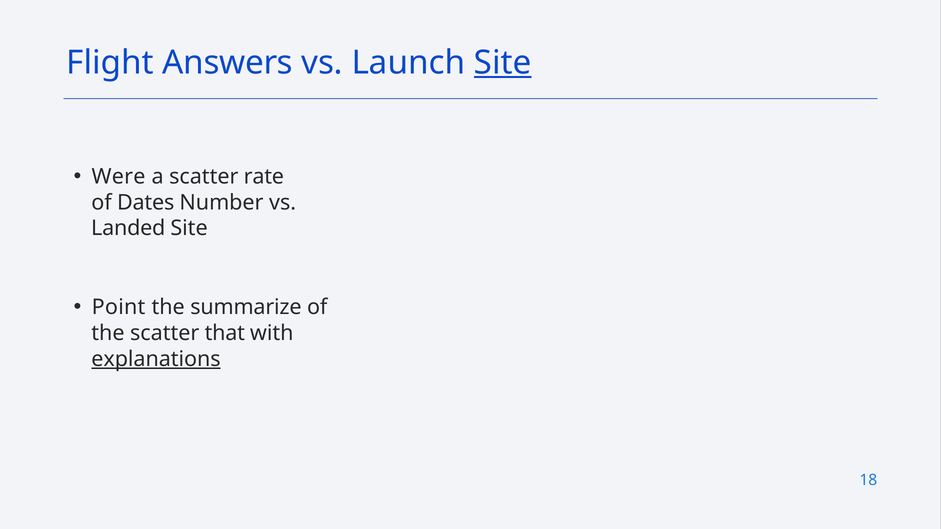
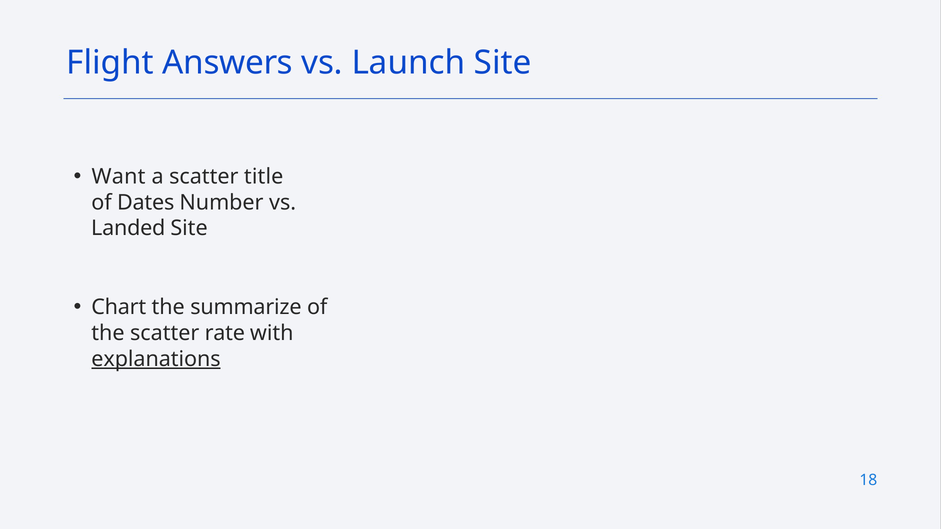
Site underline: present -> none (503, 63)
Were: Were -> Want (119, 177)
rate: rate -> title (264, 177)
Point: Point -> Chart (119, 307)
that: that -> rate (225, 333)
